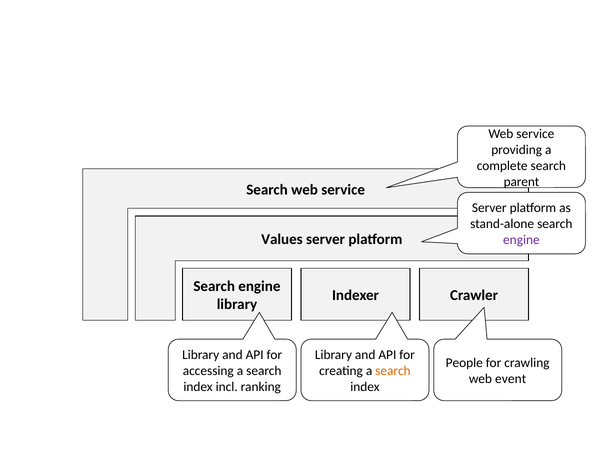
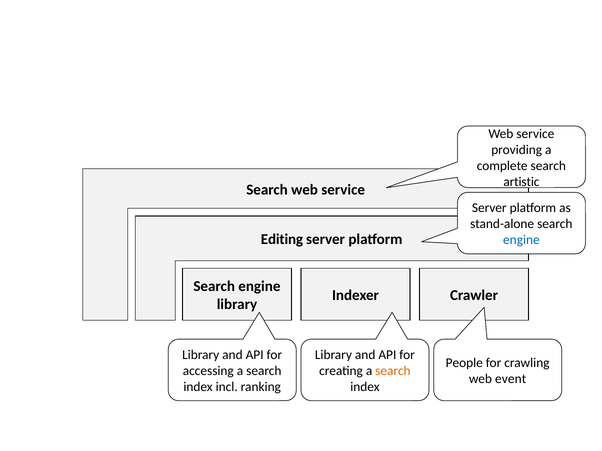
parent: parent -> artistic (521, 182)
Values: Values -> Editing (282, 240)
engine colour: purple -> blue (521, 240)
